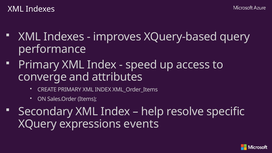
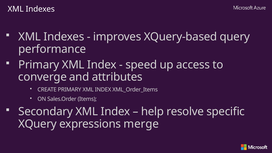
events: events -> merge (141, 124)
